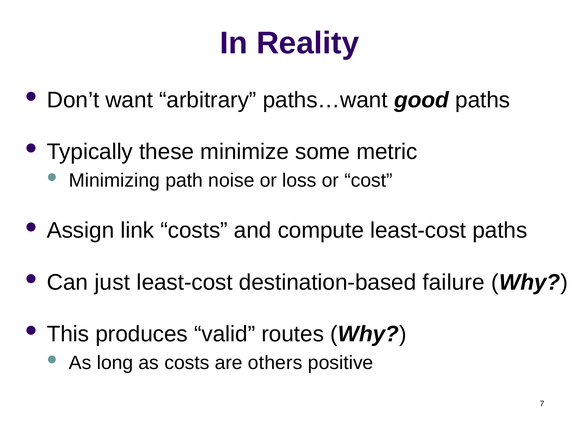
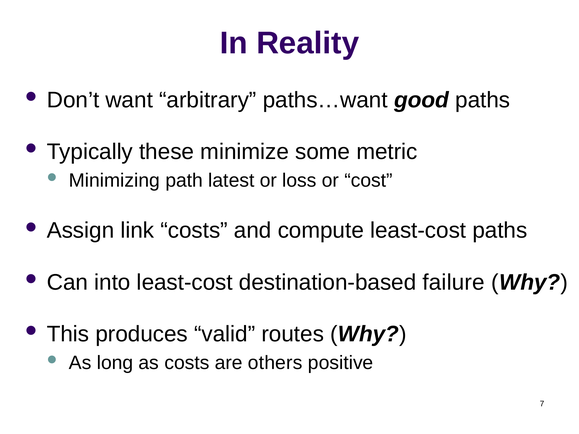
noise: noise -> latest (231, 181)
just: just -> into (112, 282)
